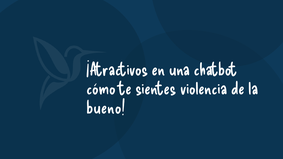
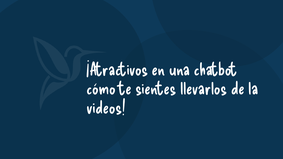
violencia: violencia -> llevarlos (204, 89)
bueno: bueno -> videos (106, 108)
